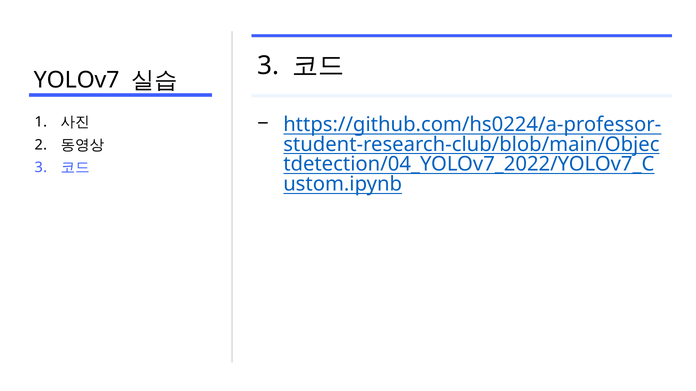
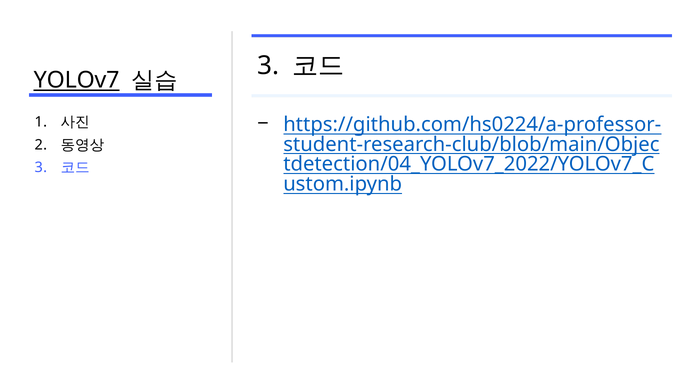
YOLOv7 underline: none -> present (77, 80)
